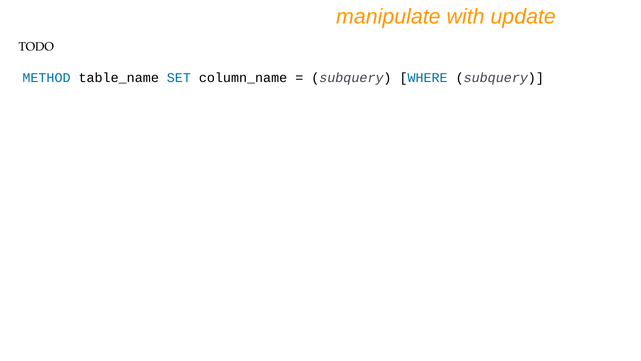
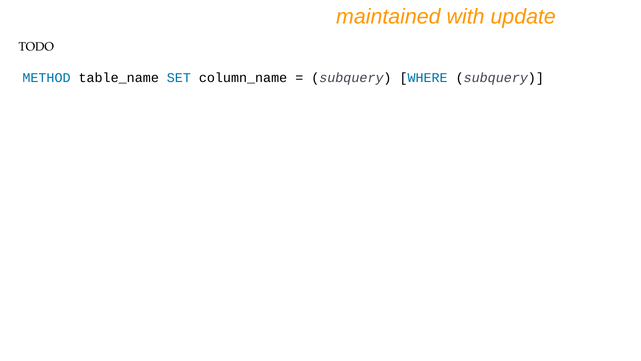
manipulate: manipulate -> maintained (388, 17)
